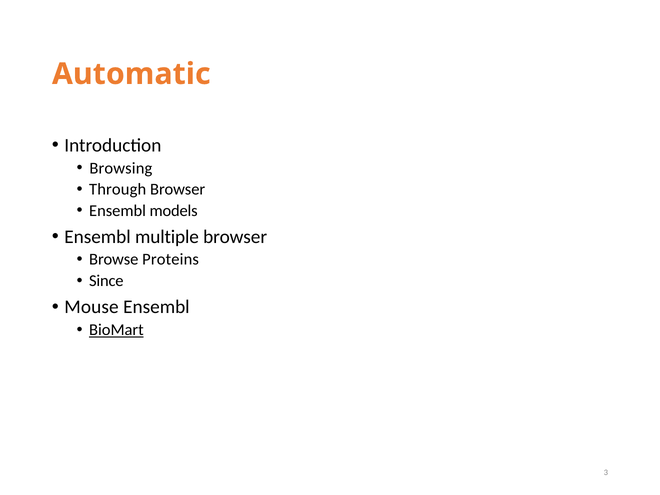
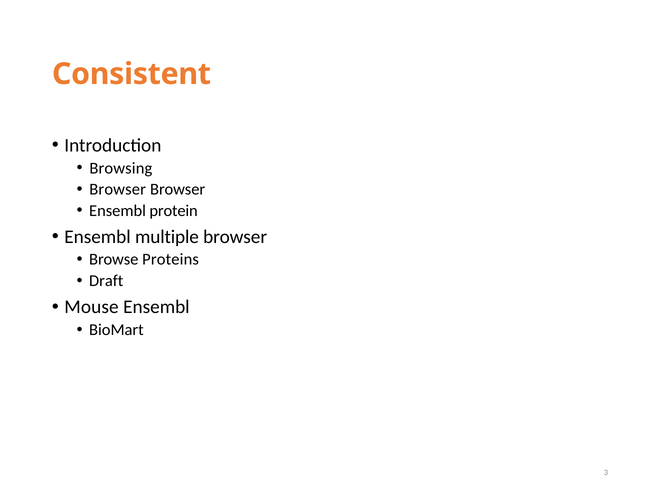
Automatic: Automatic -> Consistent (131, 74)
Through: Through -> Browser (118, 189)
models: models -> protein (174, 211)
Since: Since -> Draft (106, 281)
BioMart underline: present -> none (116, 330)
